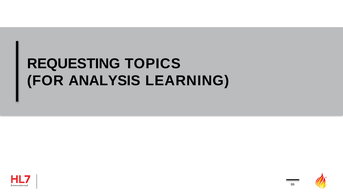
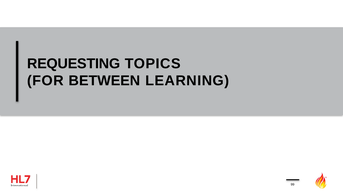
ANALYSIS: ANALYSIS -> BETWEEN (104, 81)
